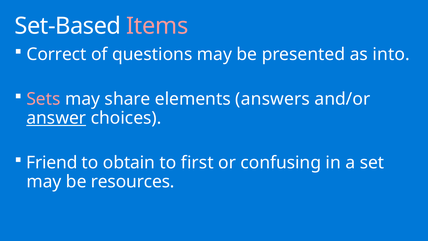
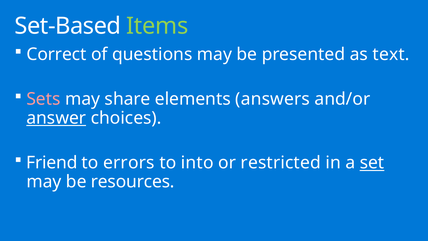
Items colour: pink -> light green (157, 26)
into: into -> text (391, 54)
obtain: obtain -> errors (129, 163)
first: first -> into (197, 163)
confusing: confusing -> restricted (281, 163)
set underline: none -> present (372, 163)
